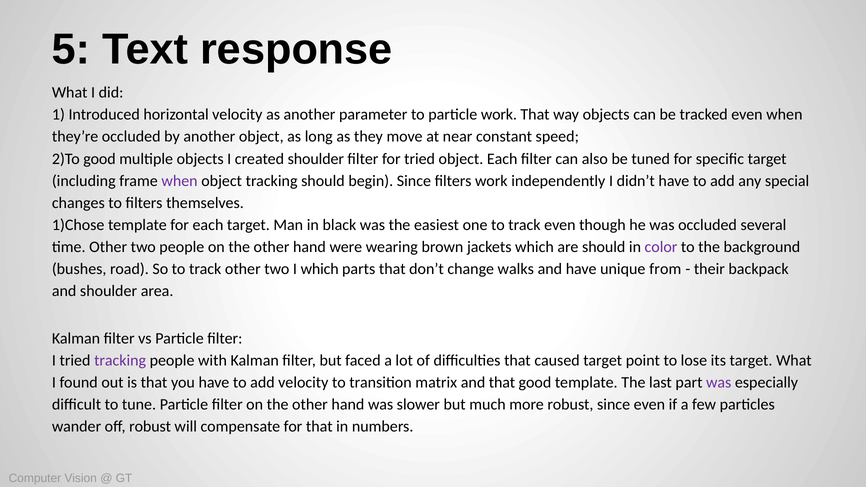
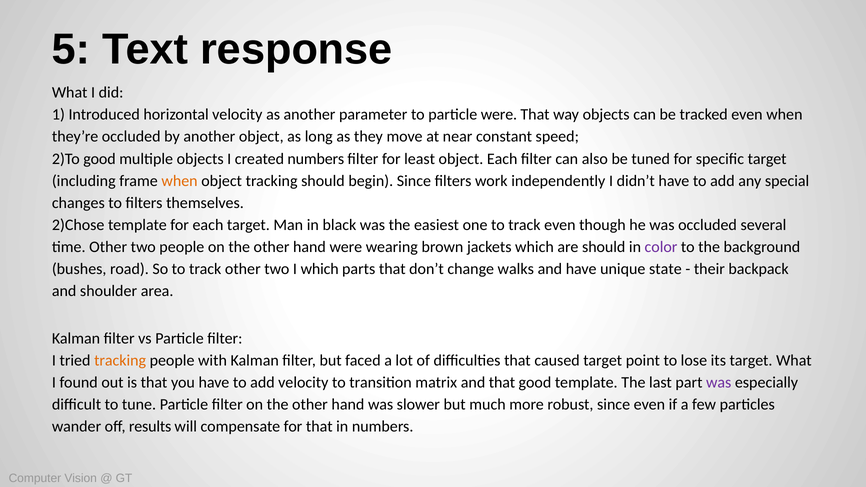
particle work: work -> were (499, 115)
created shoulder: shoulder -> numbers (316, 159)
for tried: tried -> least (420, 159)
when colour: purple -> orange (180, 181)
1)Chose: 1)Chose -> 2)Chose (78, 225)
from: from -> state (665, 269)
tracking colour: purple -> orange (120, 360)
off robust: robust -> results (150, 427)
